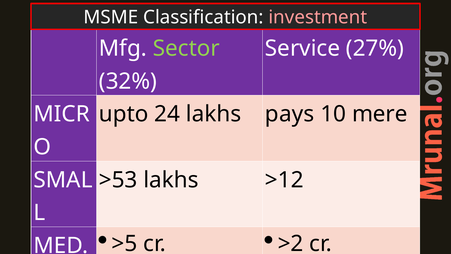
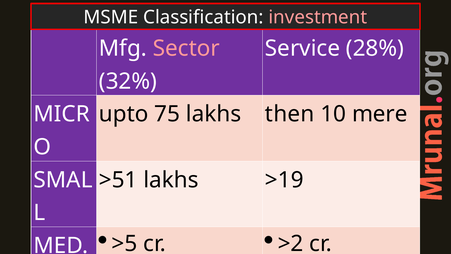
Sector colour: light green -> pink (186, 48)
27%: 27% -> 28% (375, 48)
24: 24 -> 75 (167, 114)
pays: pays -> then (290, 114)
>53: >53 -> >51 (118, 180)
>12: >12 -> >19 (284, 180)
